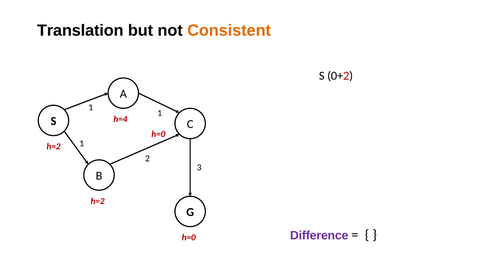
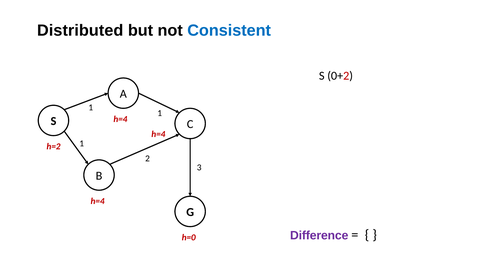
Translation: Translation -> Distributed (80, 31)
Consistent colour: orange -> blue (229, 31)
h=0: h=0 -> h=4 (158, 134)
h=2: h=2 -> h=4 (98, 201)
